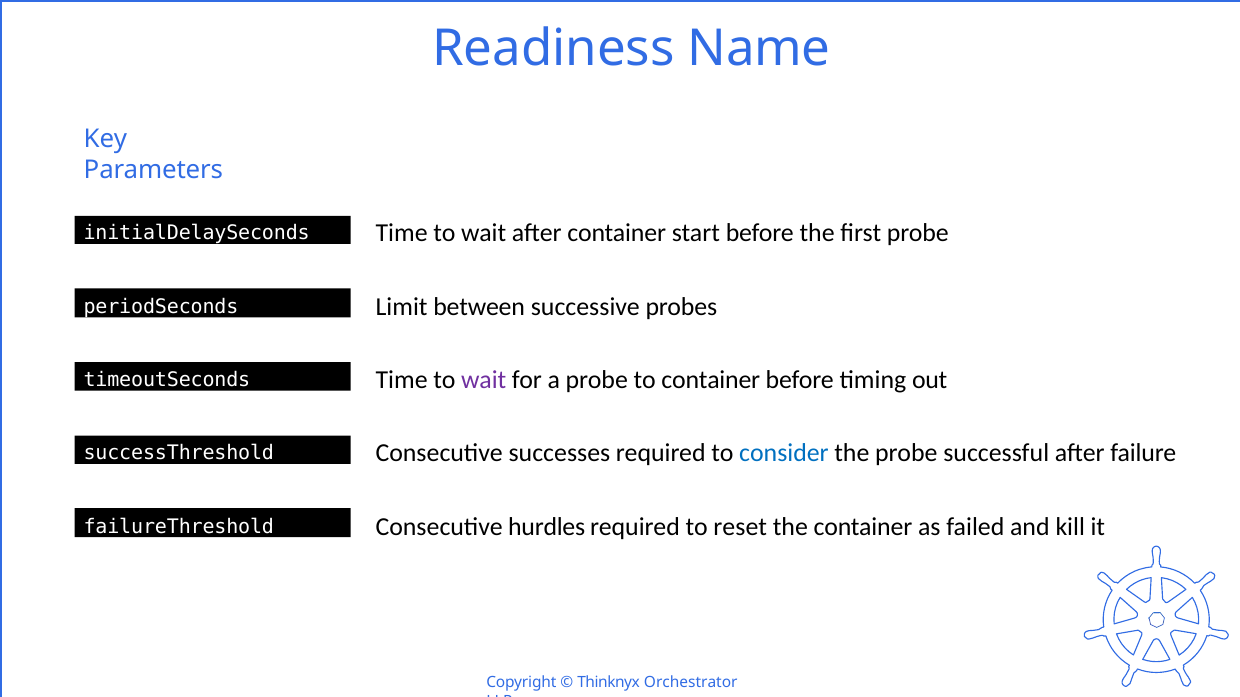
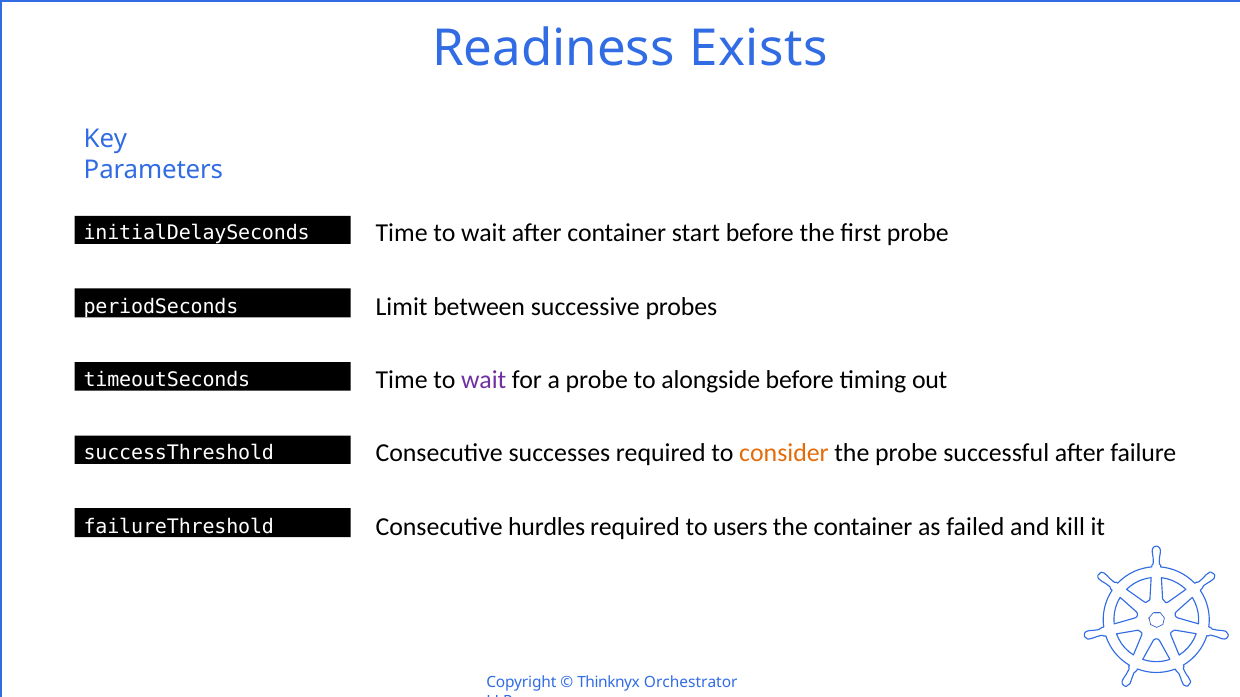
Name: Name -> Exists (759, 49)
to container: container -> alongside (711, 380)
consider colour: blue -> orange (784, 454)
reset: reset -> users (740, 527)
